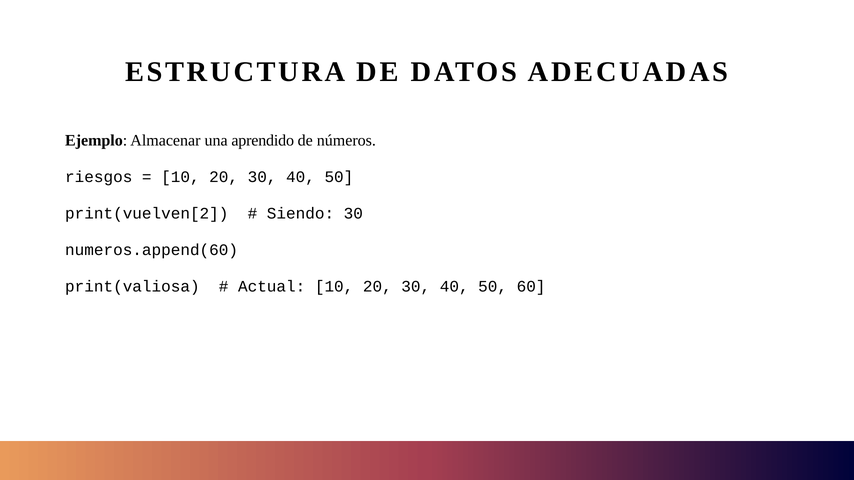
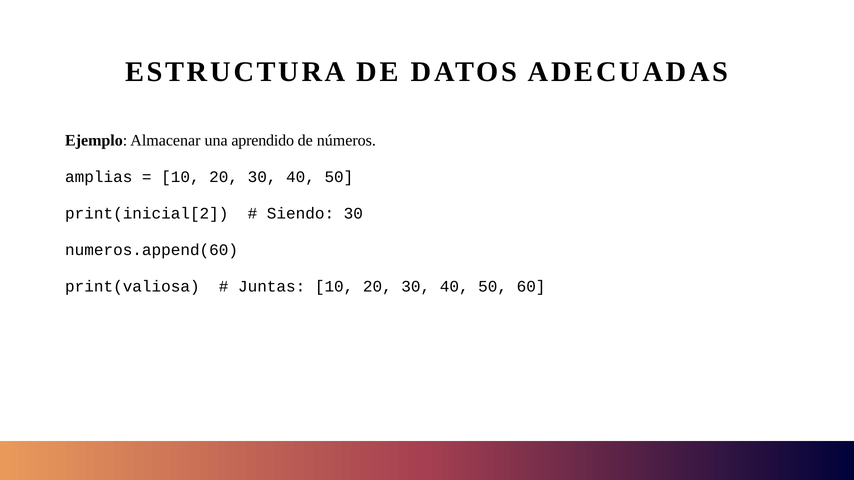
riesgos: riesgos -> amplias (99, 177)
print(vuelven[2: print(vuelven[2 -> print(inicial[2 (147, 214)
Actual: Actual -> Juntas (272, 287)
